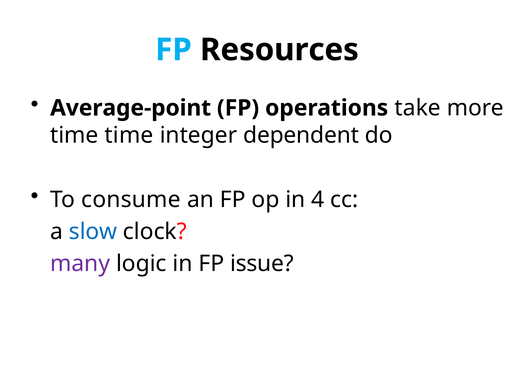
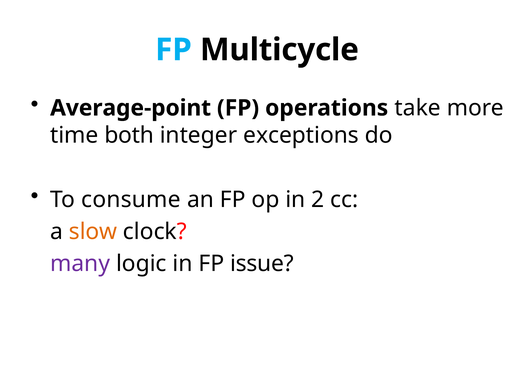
Resources: Resources -> Multicycle (279, 50)
time time: time -> both (129, 135)
dependent: dependent -> exceptions (301, 135)
4: 4 -> 2 (318, 199)
slow colour: blue -> orange (93, 231)
